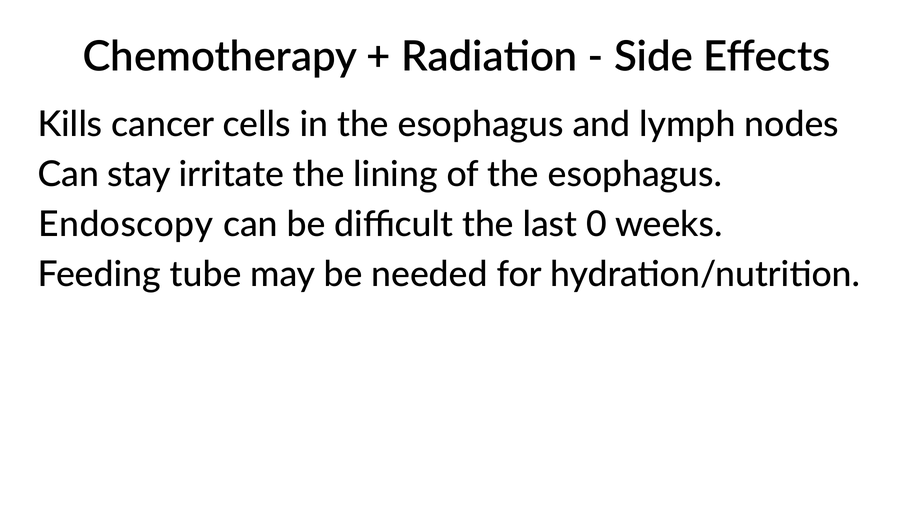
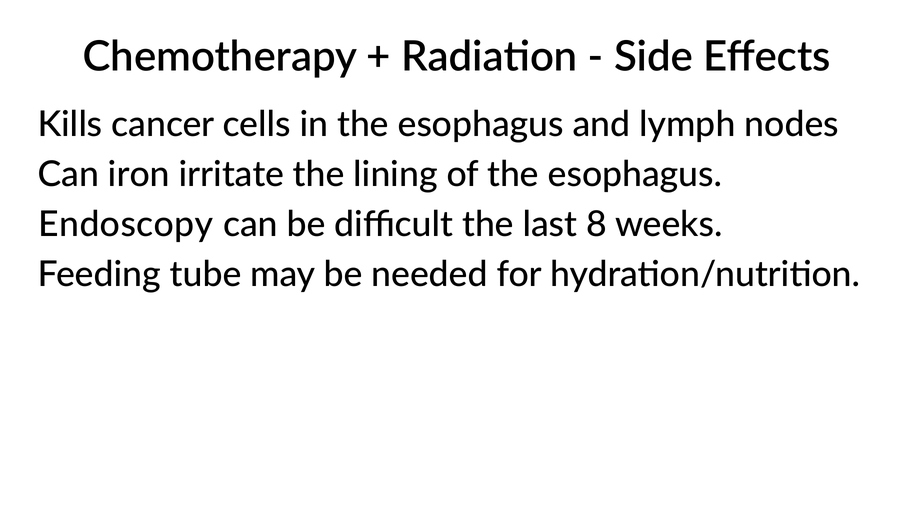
stay: stay -> iron (139, 175)
0: 0 -> 8 (597, 224)
